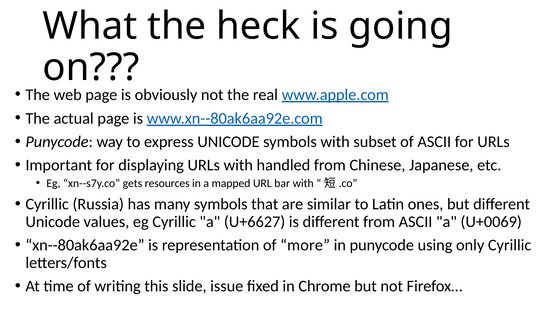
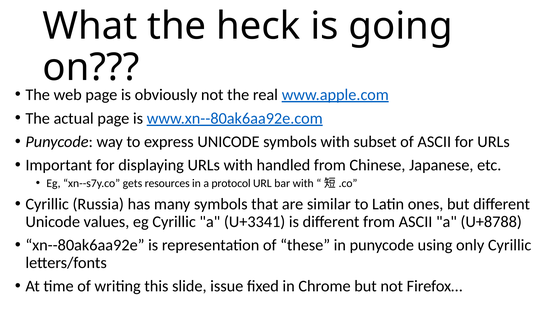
mapped: mapped -> protocol (231, 183)
U+6627: U+6627 -> U+3341 (255, 222)
U+0069: U+0069 -> U+8788 (491, 222)
more: more -> these (305, 245)
